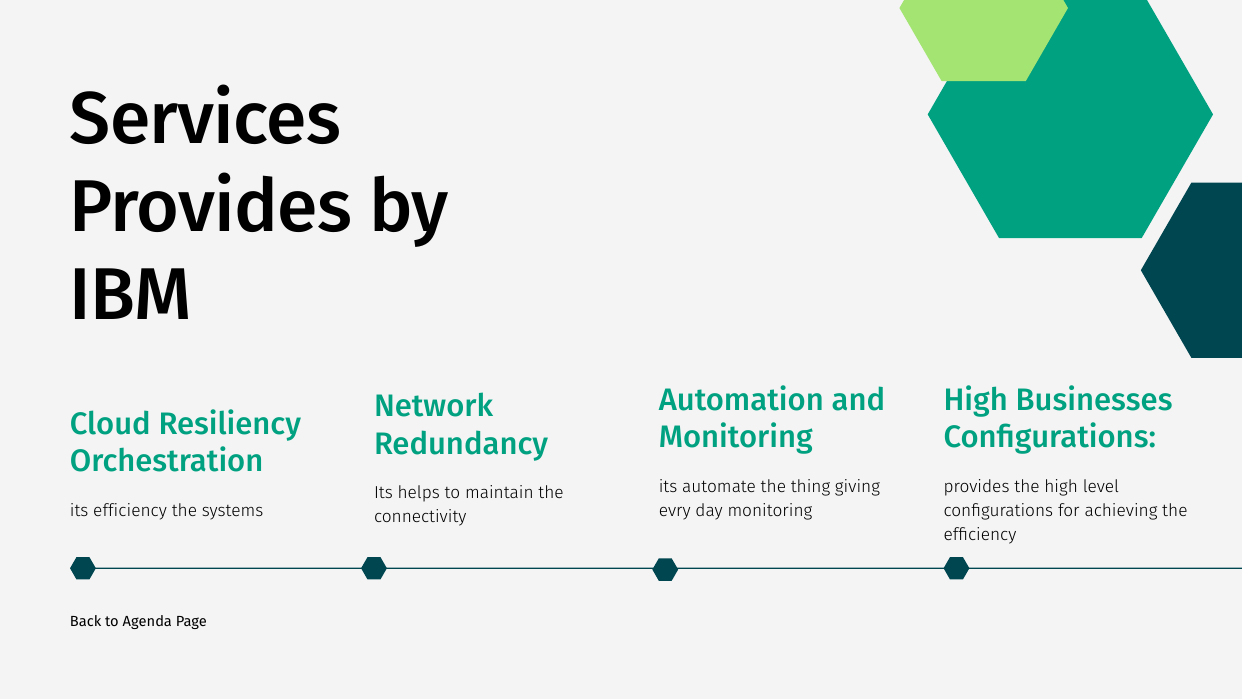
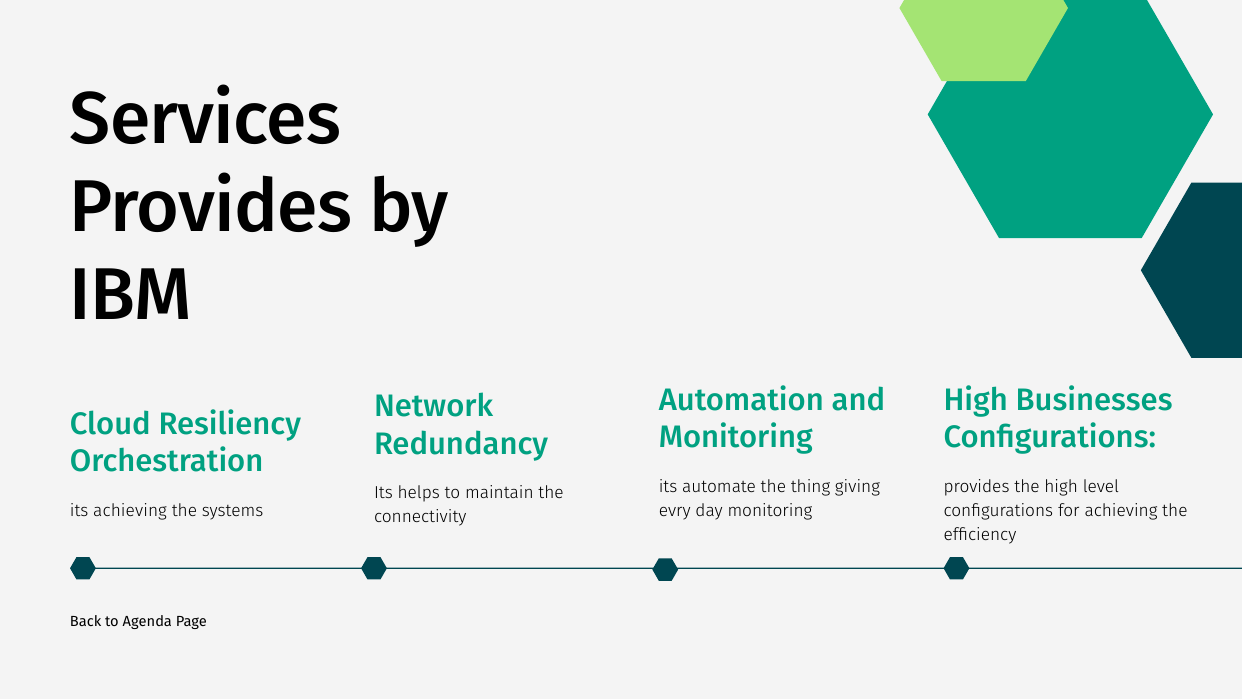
its efficiency: efficiency -> achieving (130, 510)
